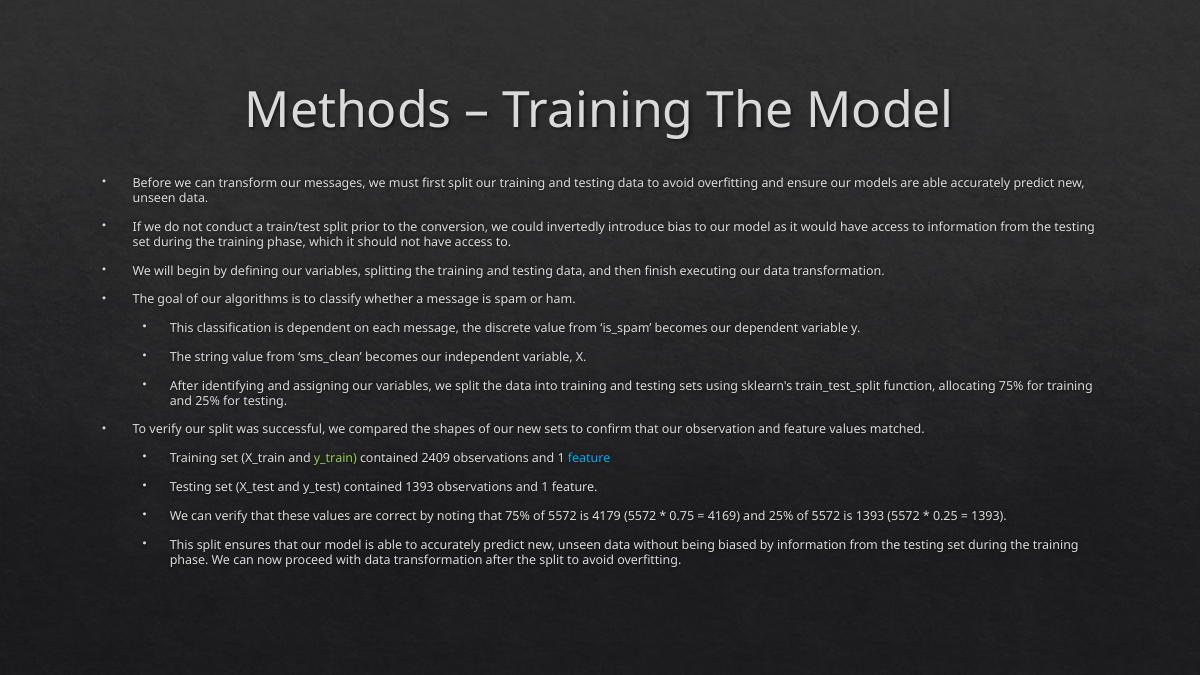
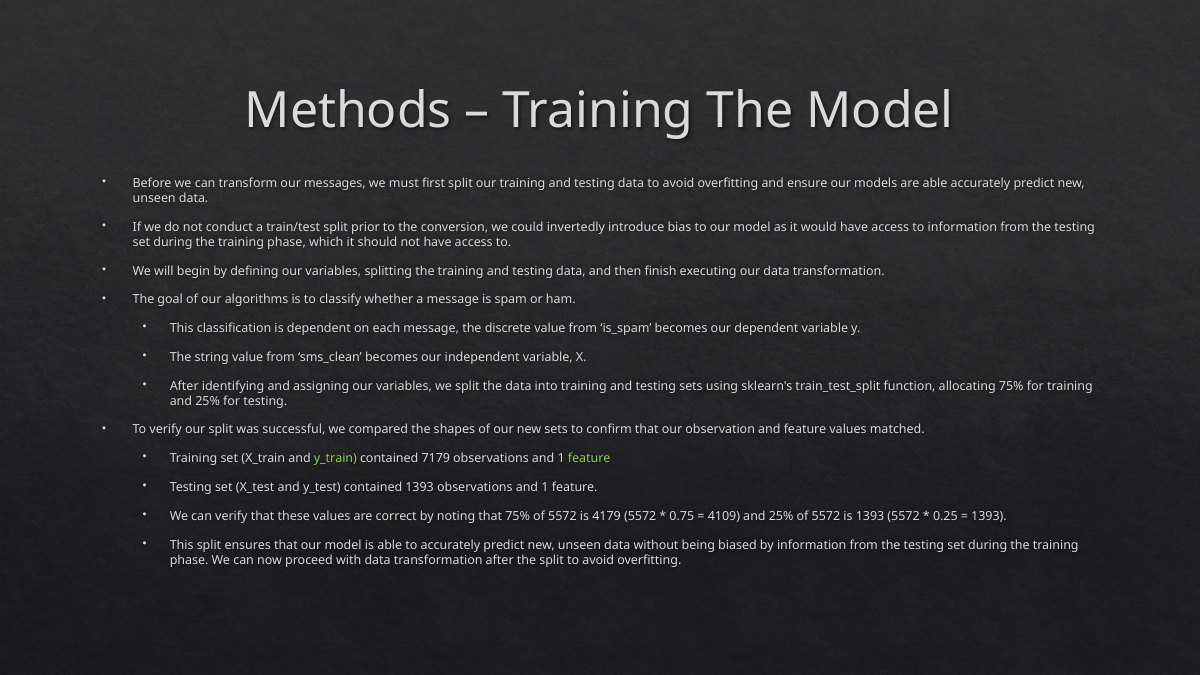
2409: 2409 -> 7179 (436, 459)
feature colour: light blue -> light green (589, 459)
4169: 4169 -> 4109 (724, 516)
